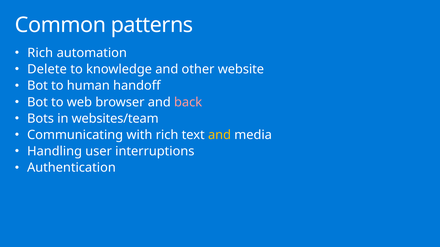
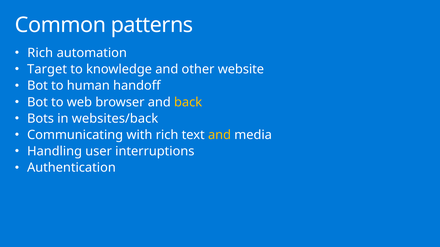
Delete: Delete -> Target (47, 69)
back colour: pink -> yellow (188, 102)
websites/team: websites/team -> websites/back (115, 119)
